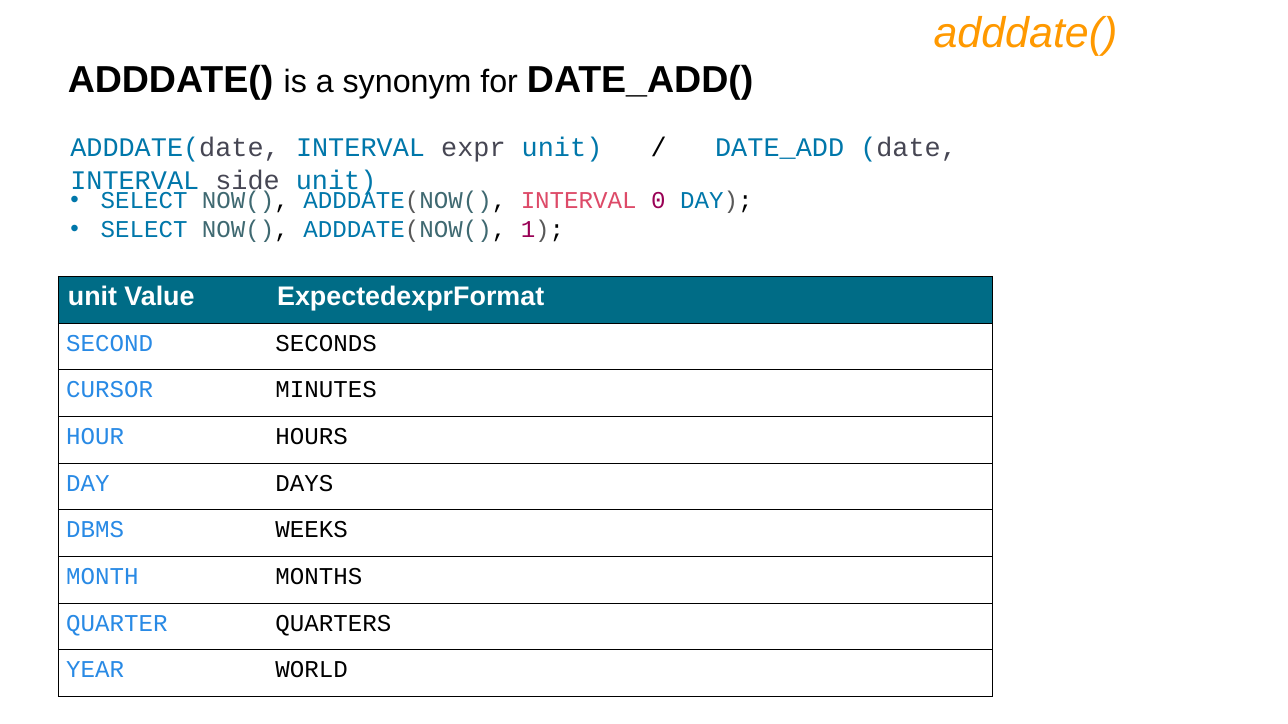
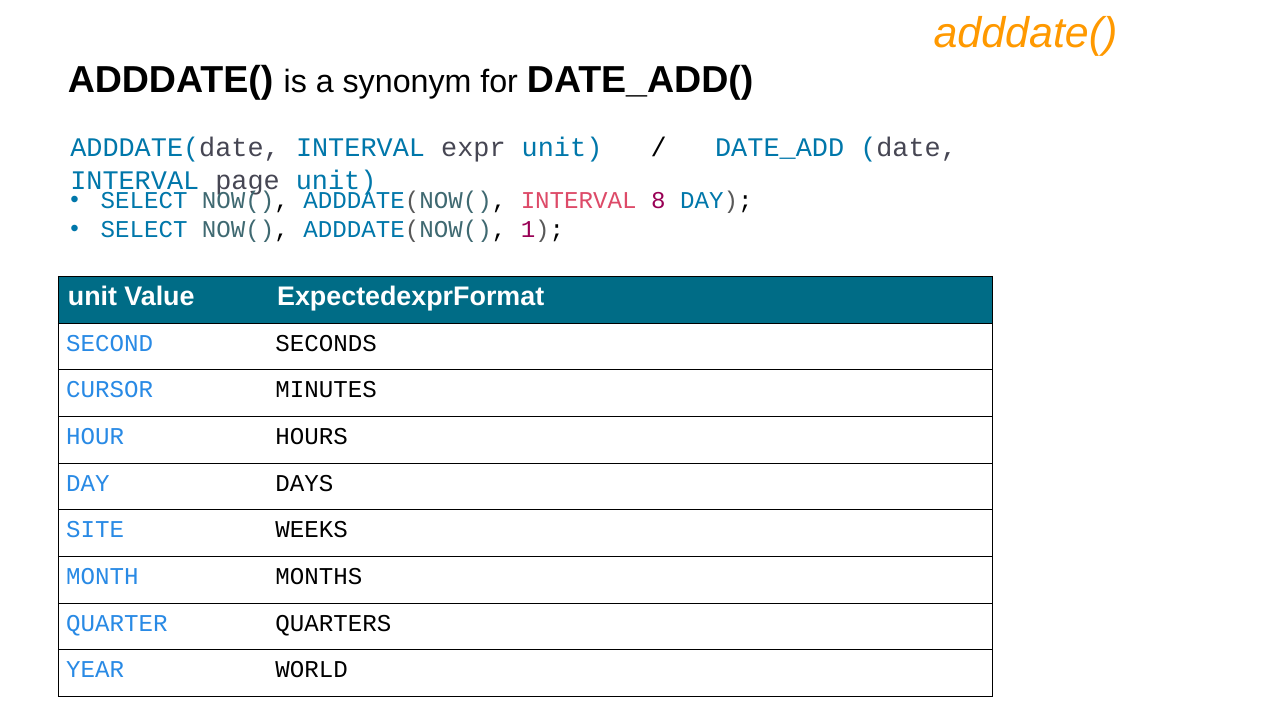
side: side -> page (248, 180)
0: 0 -> 8 (658, 201)
DBMS: DBMS -> SITE (95, 530)
